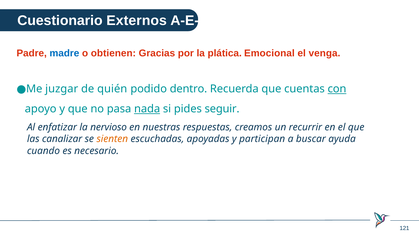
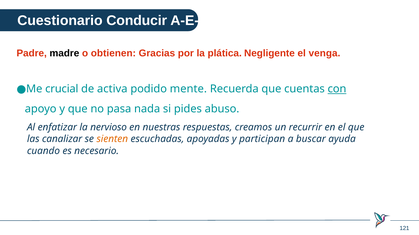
Externos: Externos -> Conducir (137, 20)
madre colour: blue -> black (64, 53)
Emocional: Emocional -> Negligente (269, 53)
juzgar: juzgar -> crucial (62, 89)
quién: quién -> activa (112, 89)
dentro: dentro -> mente (188, 89)
nada underline: present -> none (147, 109)
seguir: seguir -> abuso (222, 109)
